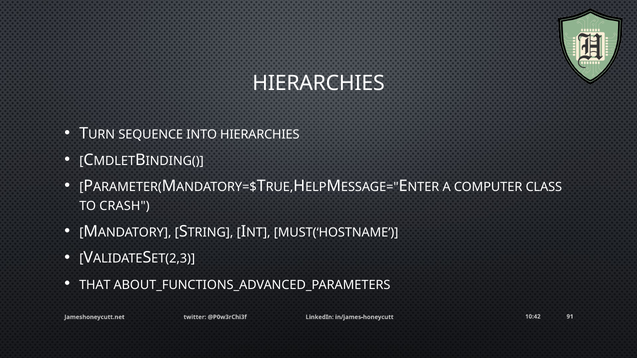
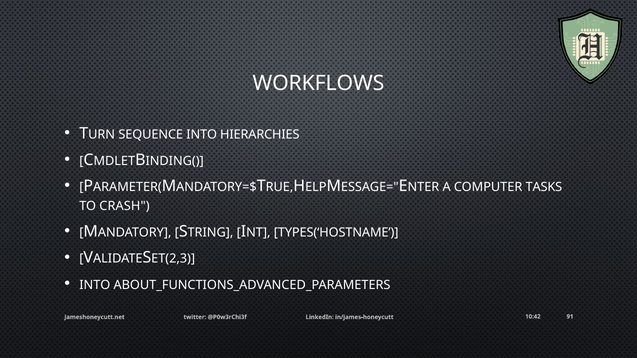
HIERARCHIES: HIERARCHIES -> WORKFLOWS (318, 83)
CLASS: CLASS -> TASKS (544, 187)
MUST(‘HOSTNAME: MUST(‘HOSTNAME -> TYPES(‘HOSTNAME (336, 233)
THAT: THAT -> INTO (95, 285)
